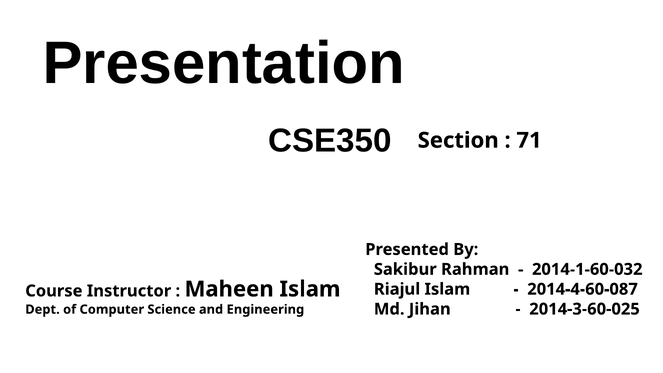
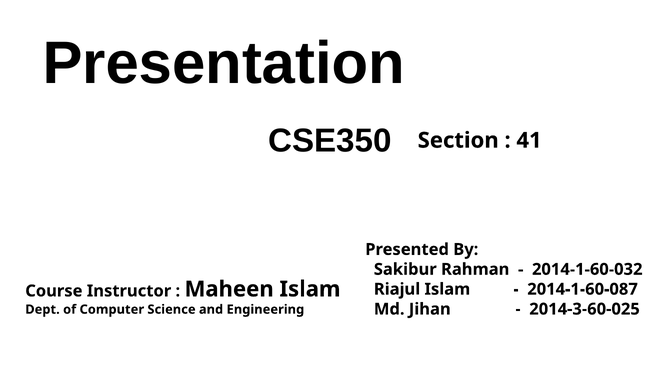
71: 71 -> 41 (529, 140)
2014-4-60-087: 2014-4-60-087 -> 2014-1-60-087 (583, 289)
